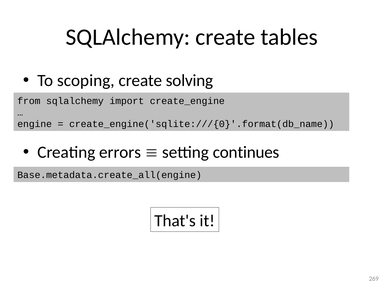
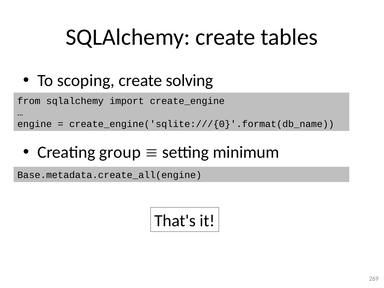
errors: errors -> group (120, 152)
continues: continues -> minimum (246, 152)
